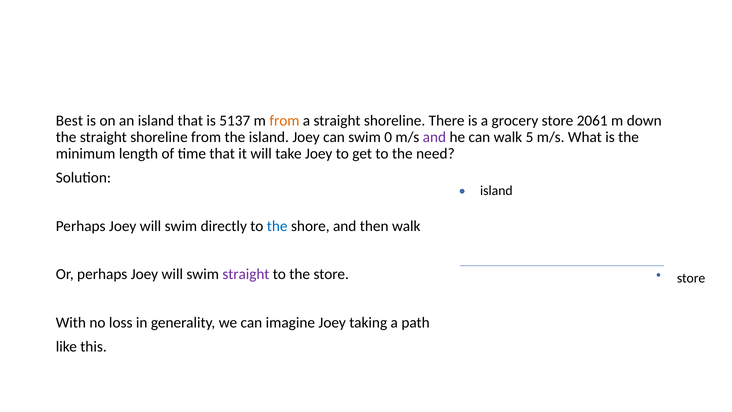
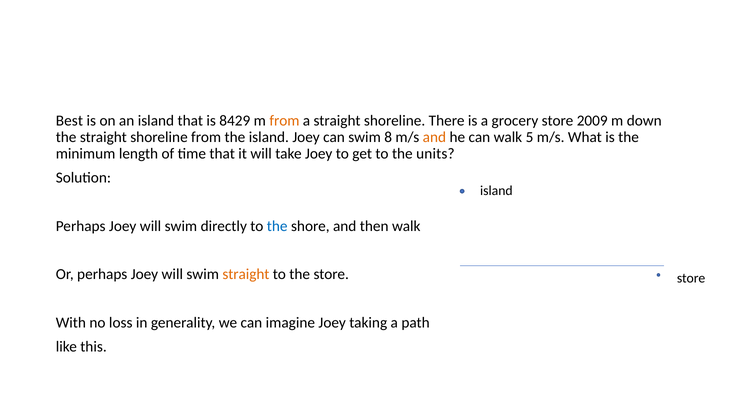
5137: 5137 -> 8429 (235, 121)
2061: 2061 -> 2009 (592, 121)
0: 0 -> 8 (388, 137)
and colour: purple -> orange (434, 137)
need: need -> units (435, 154)
straight colour: purple -> orange (246, 274)
